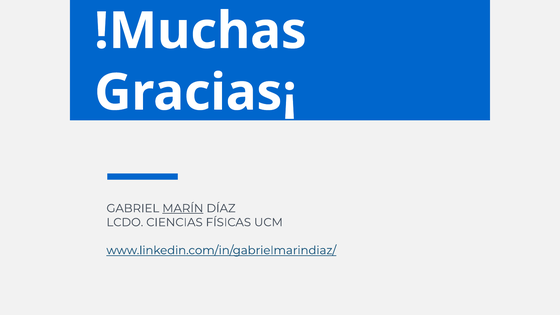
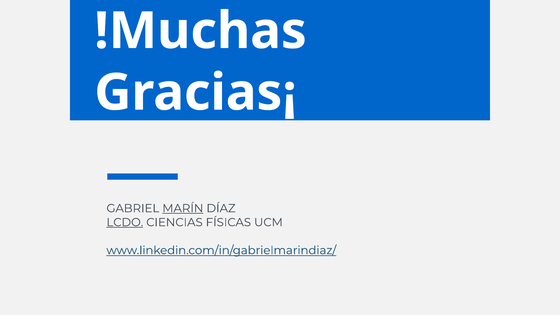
LCDO underline: none -> present (125, 222)
